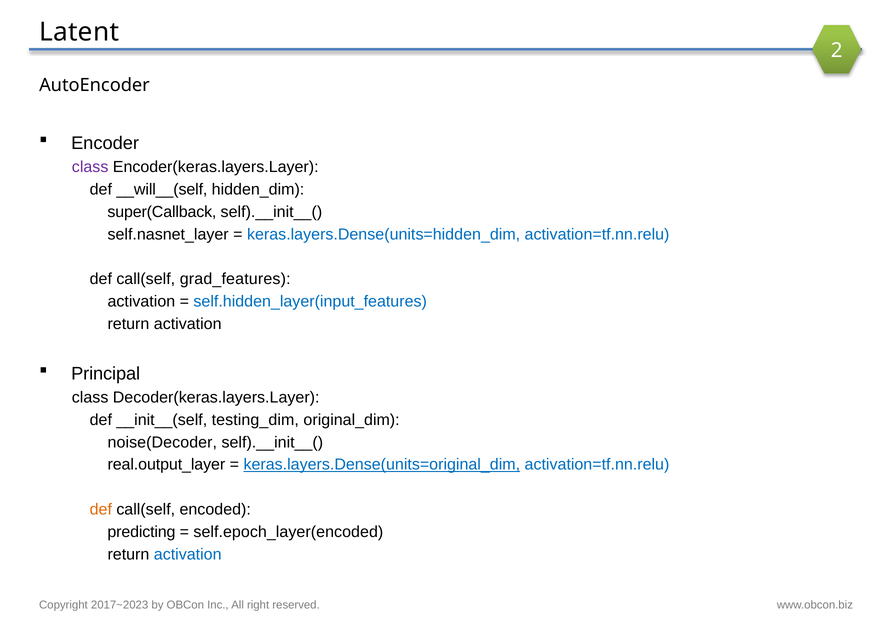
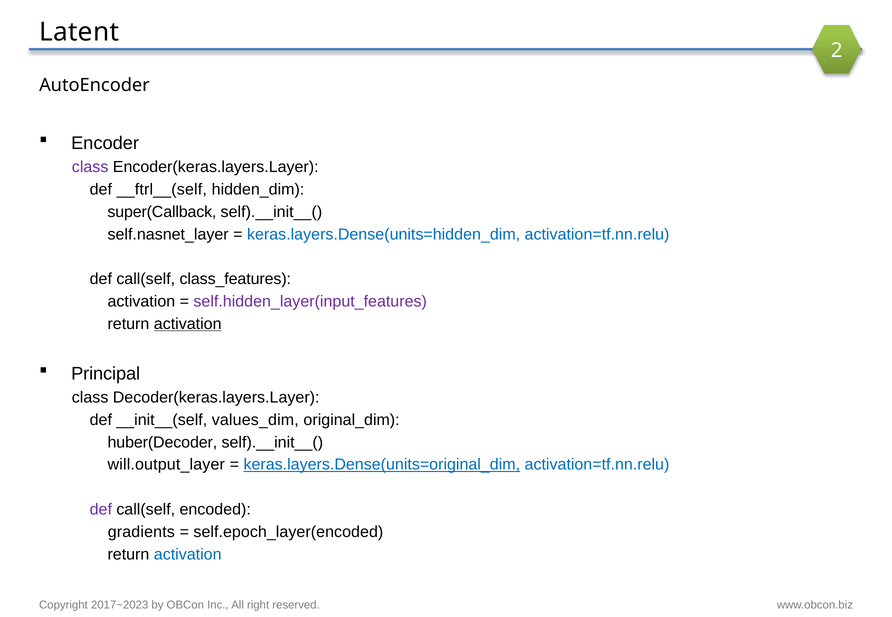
__will__(self: __will__(self -> __ftrl__(self (162, 190)
grad_features: grad_features -> class_features (235, 279)
self.hidden_layer(input_features colour: blue -> purple (310, 302)
activation underline: none -> present (188, 324)
testing_dim: testing_dim -> values_dim (255, 420)
noise(Decoder: noise(Decoder -> huber(Decoder (162, 443)
real.output_layer: real.output_layer -> will.output_layer (166, 465)
def colour: orange -> purple (101, 510)
predicting: predicting -> gradients (141, 532)
